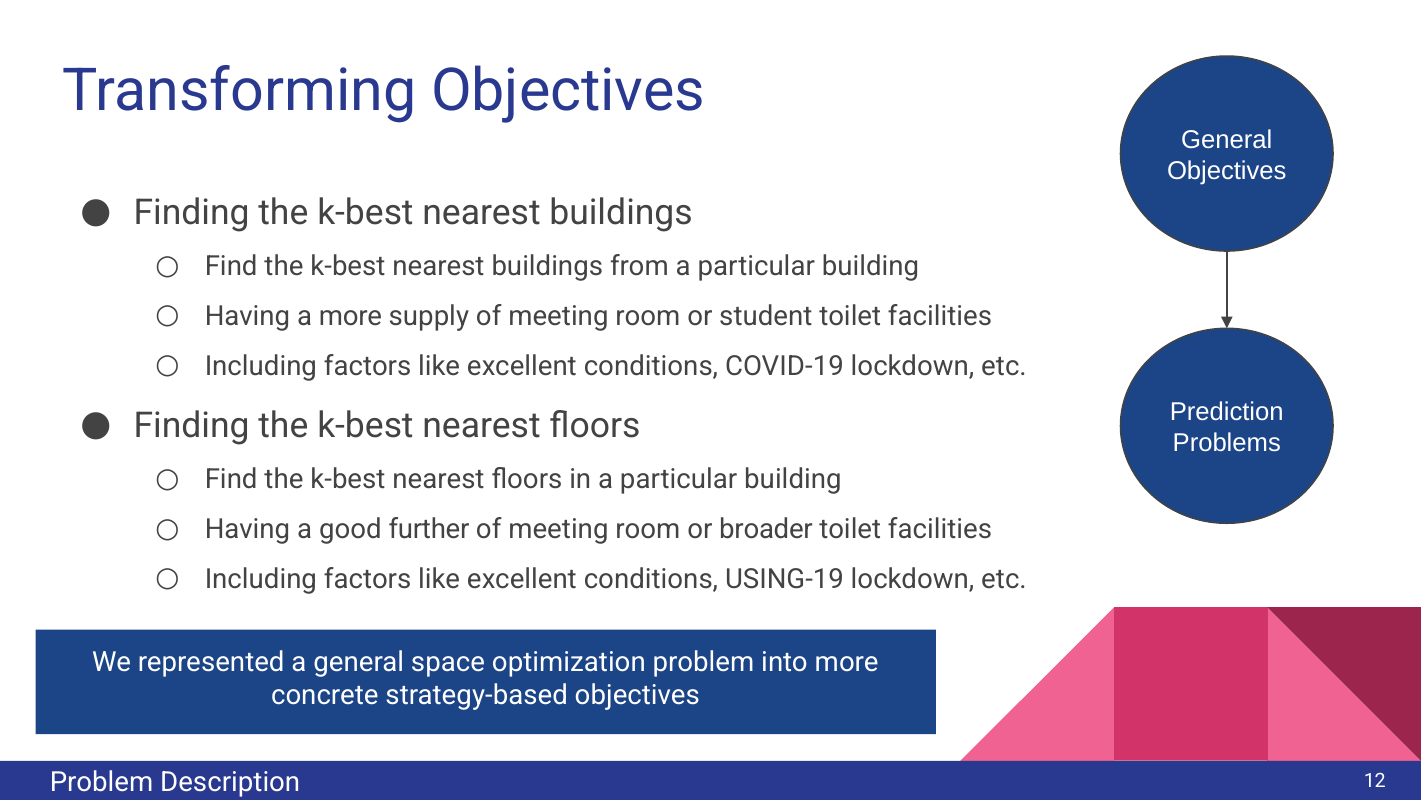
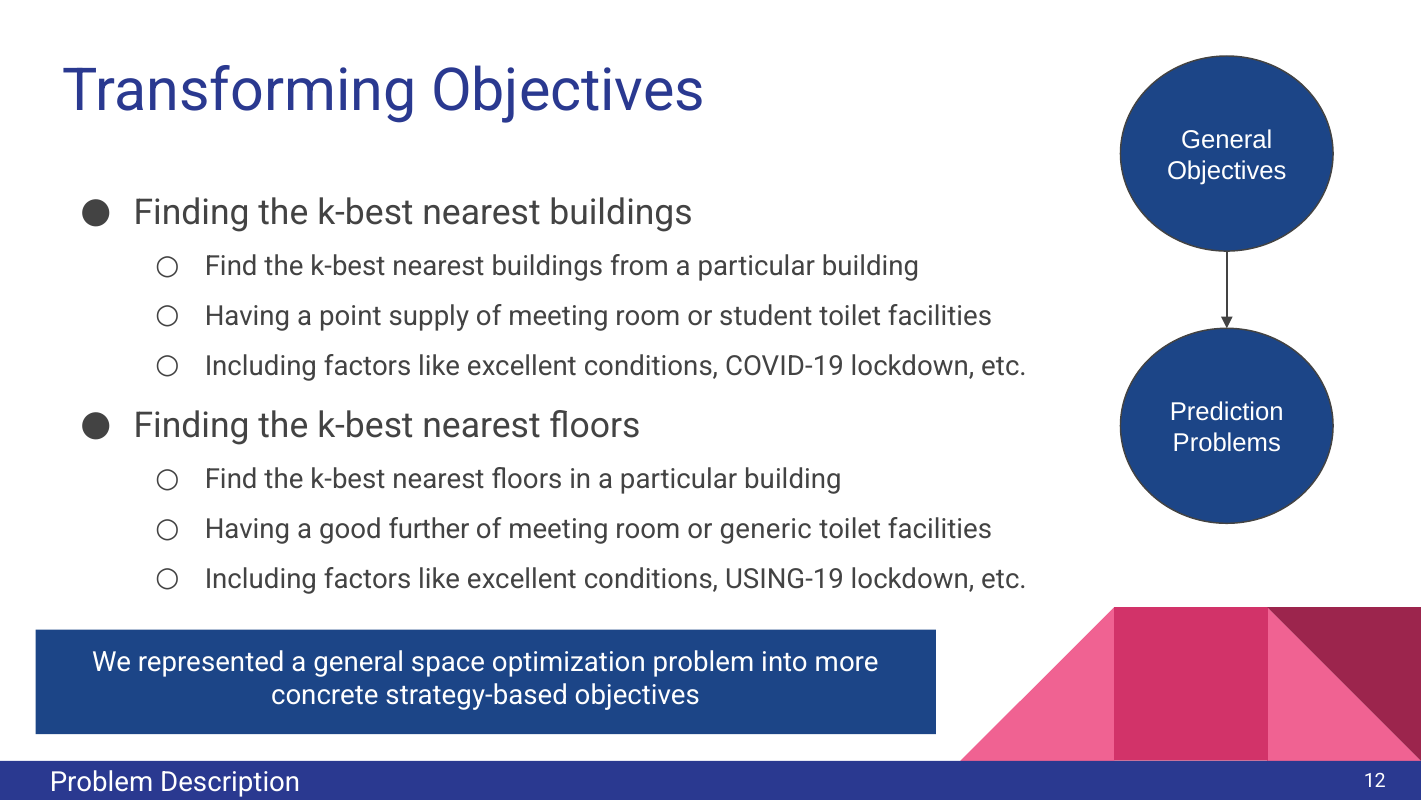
a more: more -> point (350, 316)
broader: broader -> generic (766, 529)
